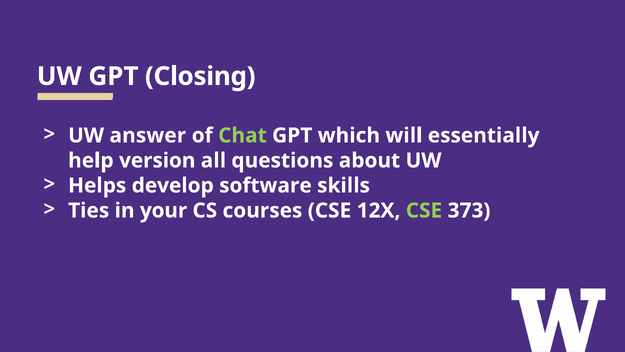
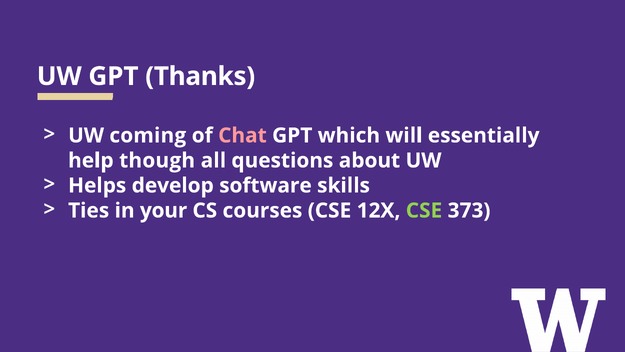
Closing: Closing -> Thanks (200, 76)
answer: answer -> coming (148, 135)
Chat colour: light green -> pink (242, 135)
version: version -> though (157, 160)
